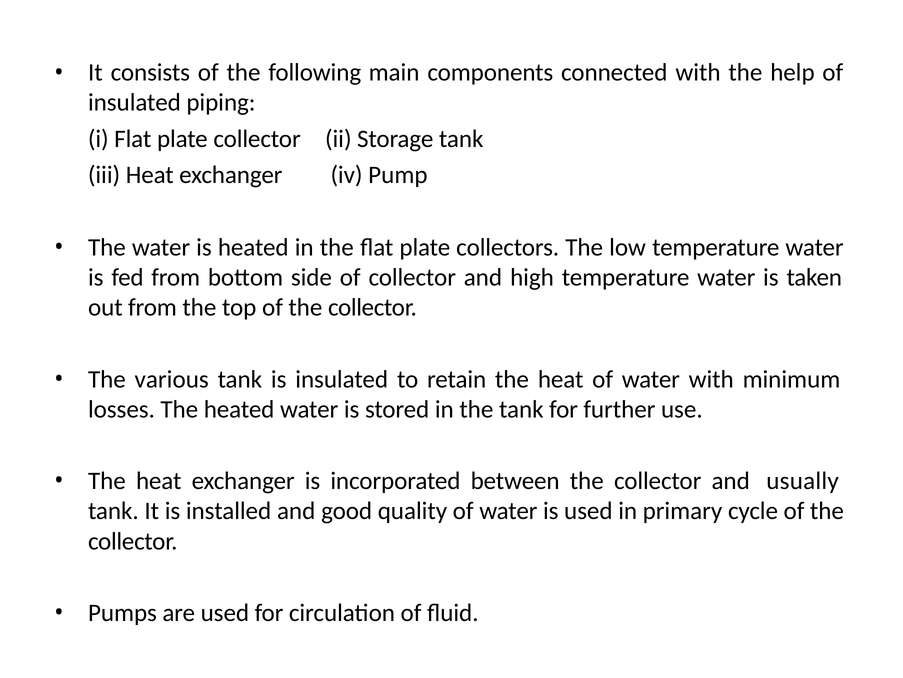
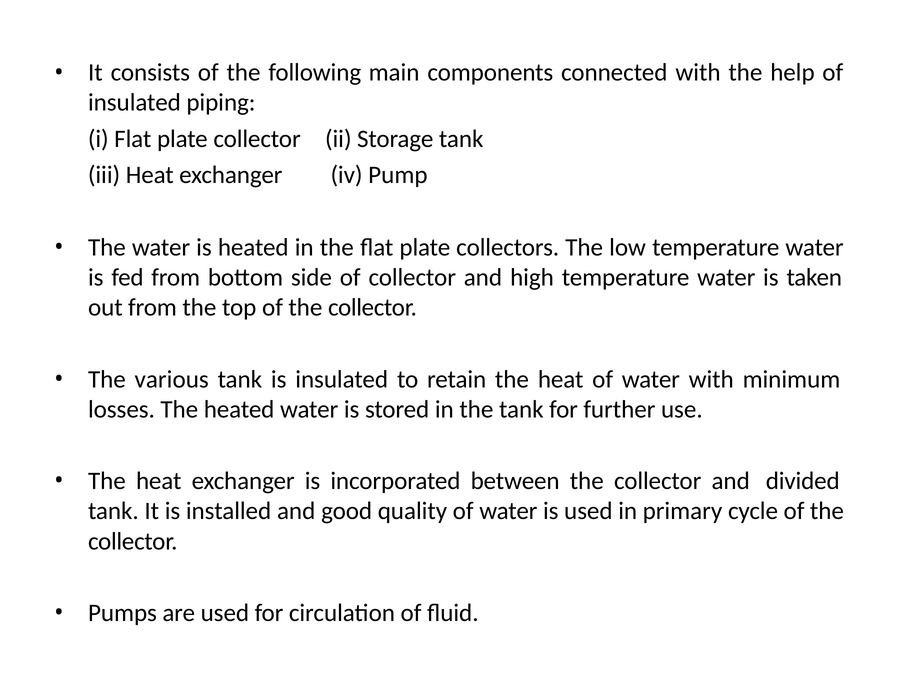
usually: usually -> divided (803, 480)
